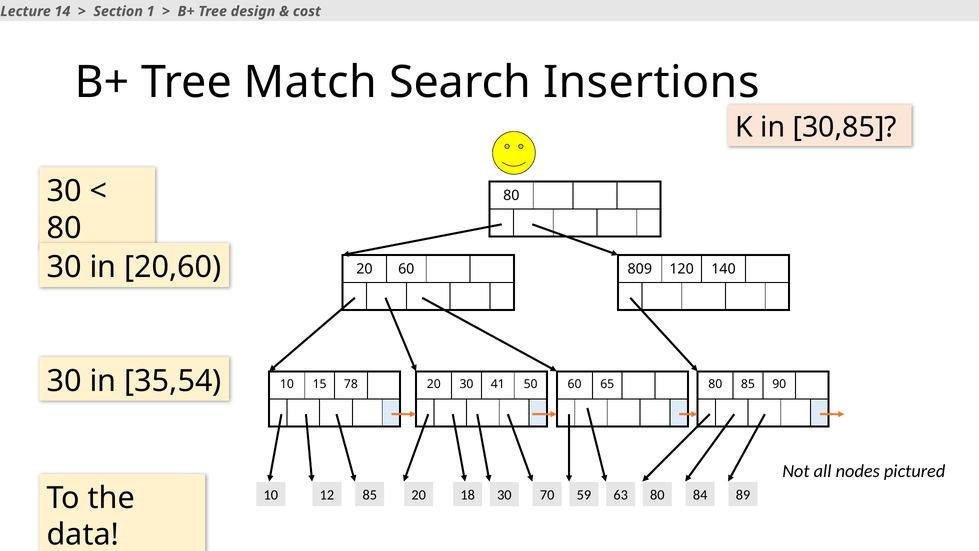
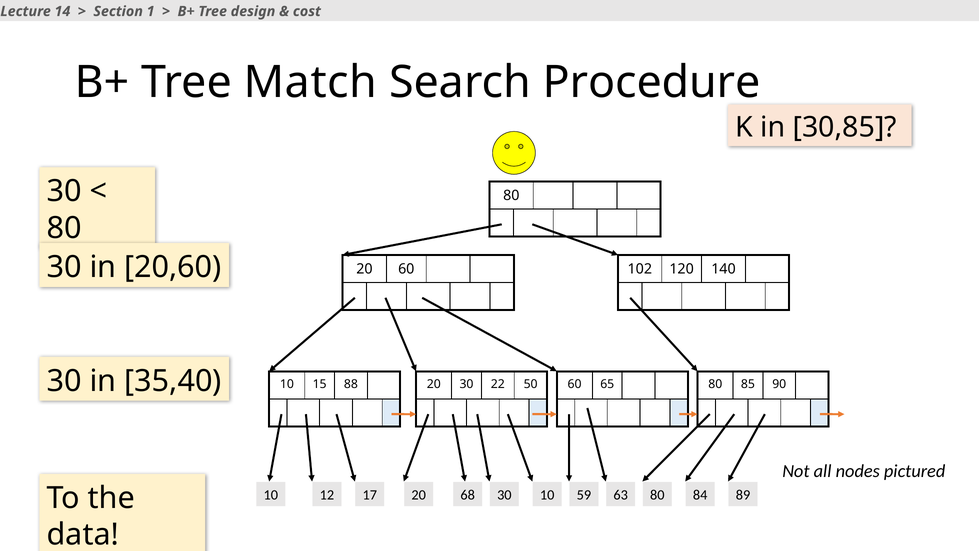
Insertions: Insertions -> Procedure (652, 82)
809: 809 -> 102 (640, 269)
35,54: 35,54 -> 35,40 (173, 381)
78: 78 -> 88 (351, 384)
41: 41 -> 22 (498, 384)
12 85: 85 -> 17 (370, 495)
18: 18 -> 68 (468, 495)
30 70: 70 -> 10 (547, 495)
